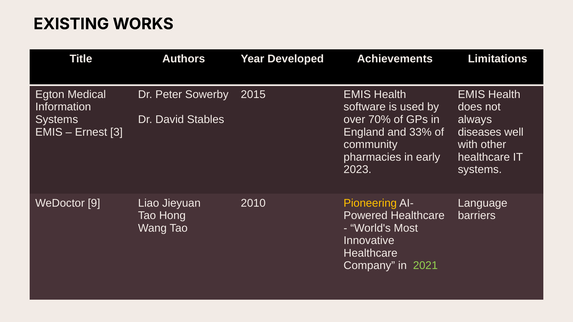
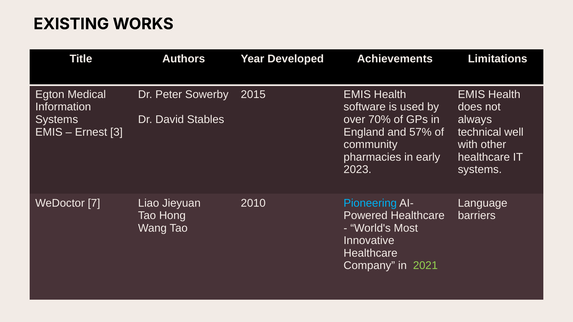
33%: 33% -> 57% (420, 132)
diseases: diseases -> technical (480, 132)
9: 9 -> 7 (94, 203)
Pioneering colour: yellow -> light blue (370, 203)
